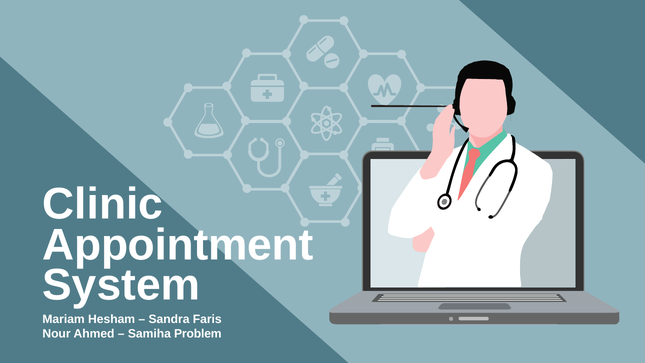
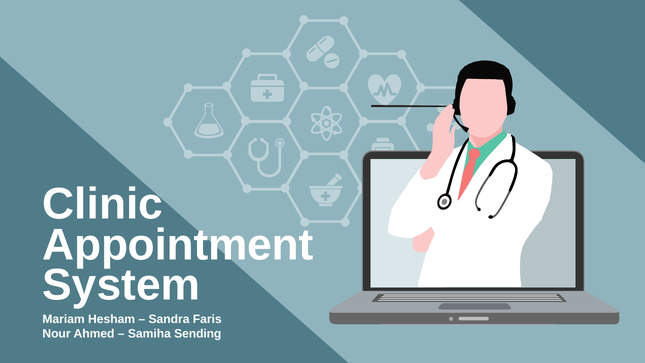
Problem: Problem -> Sending (198, 334)
